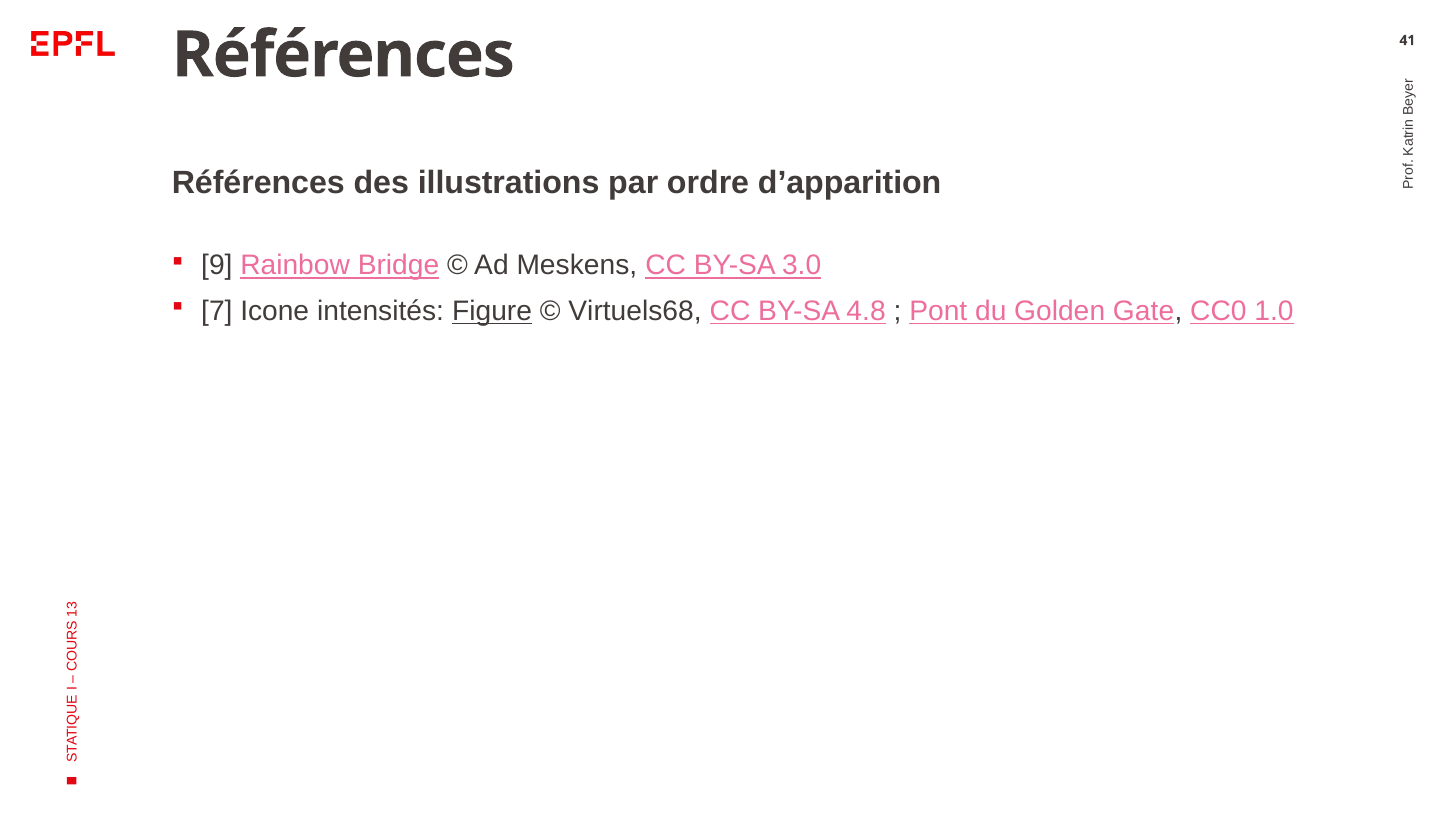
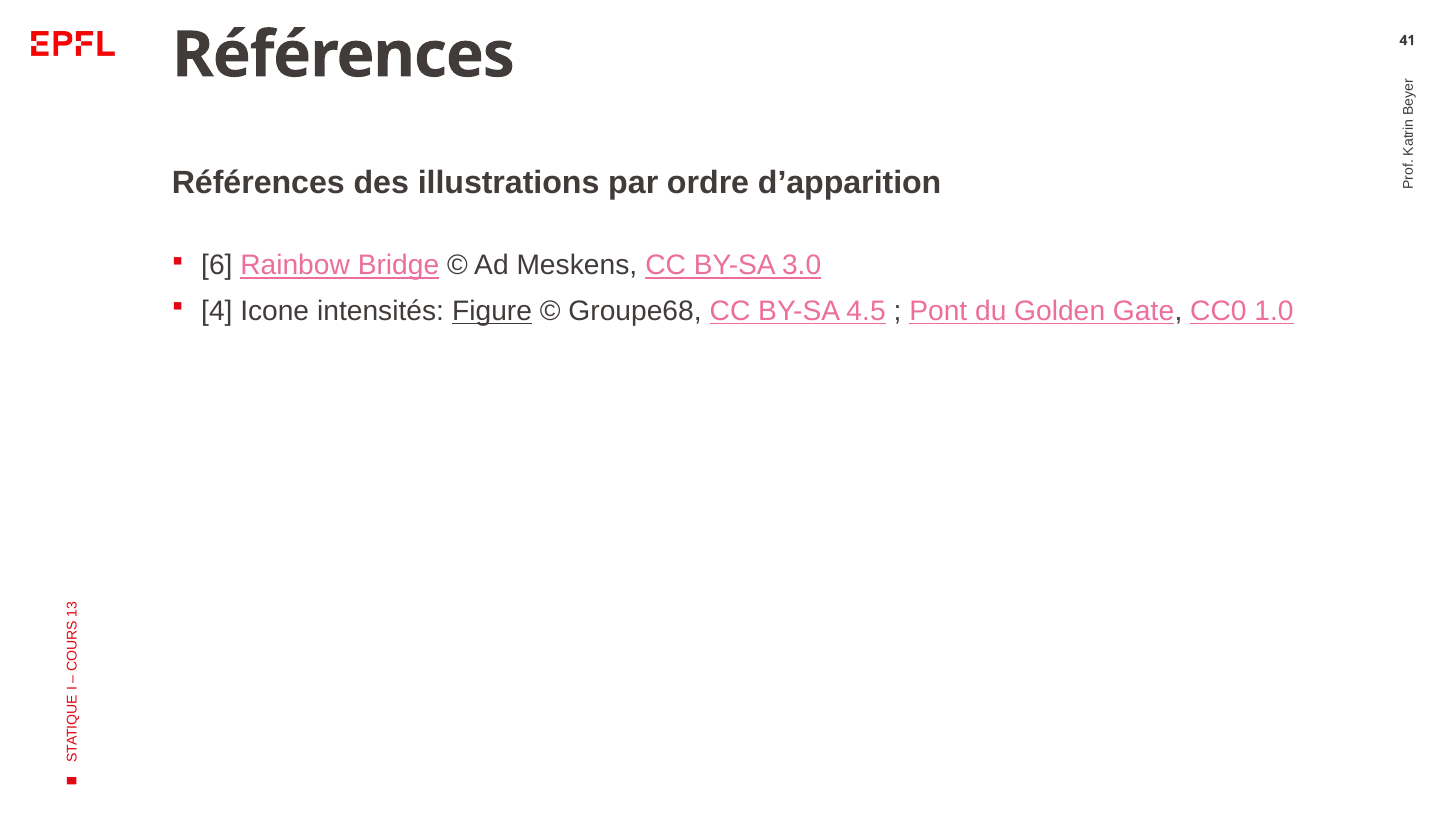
9: 9 -> 6 (217, 265)
7: 7 -> 4 (217, 311)
Virtuels68: Virtuels68 -> Groupe68 (635, 311)
4.8: 4.8 -> 4.5 (866, 311)
